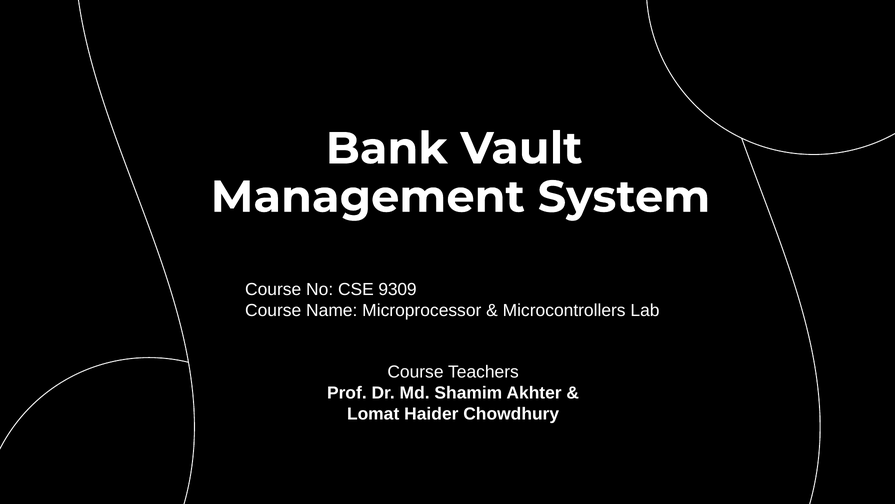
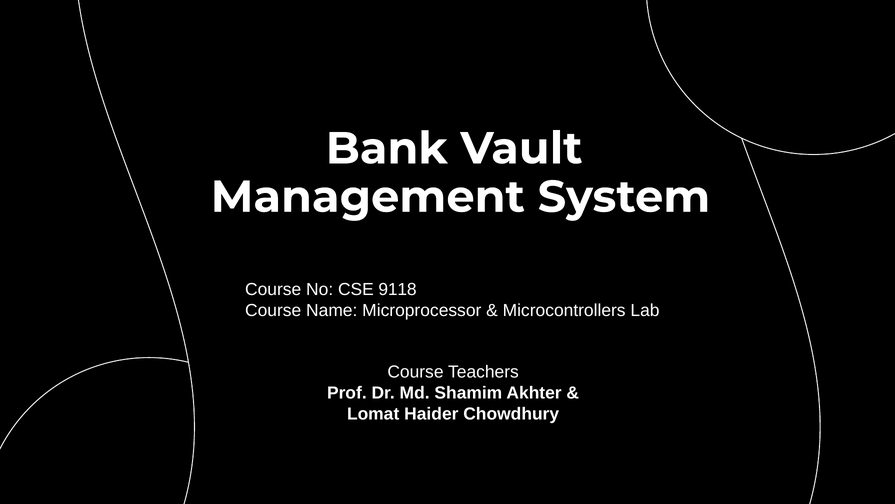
9309: 9309 -> 9118 (398, 289)
